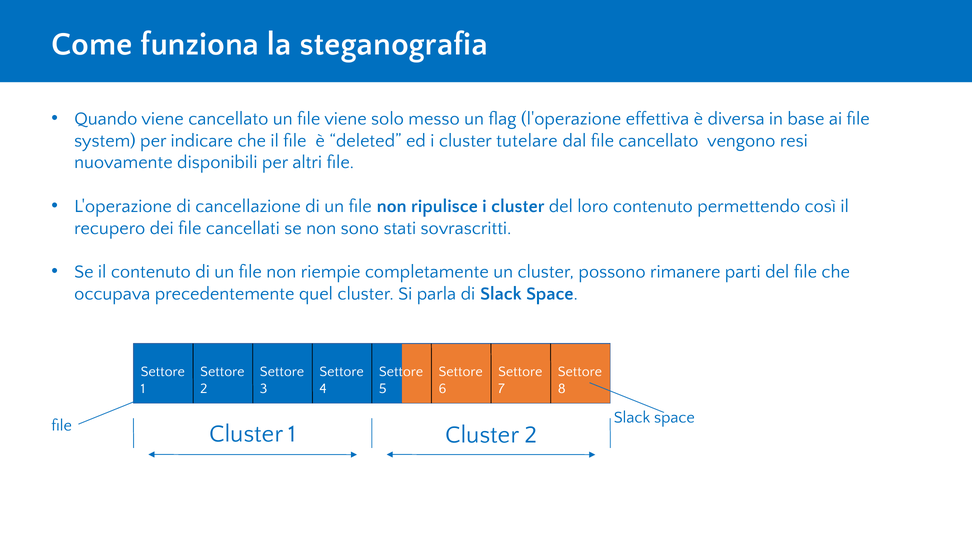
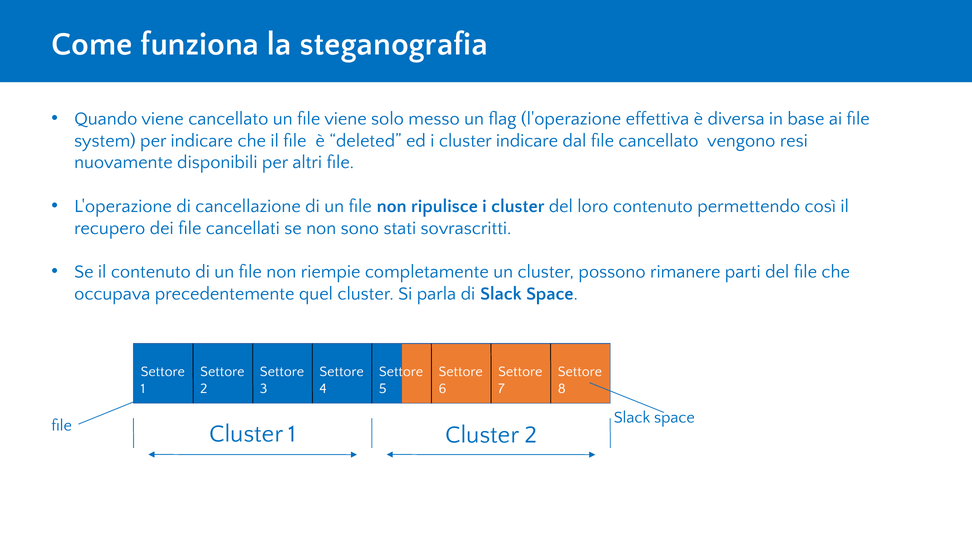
cluster tutelare: tutelare -> indicare (527, 140)
